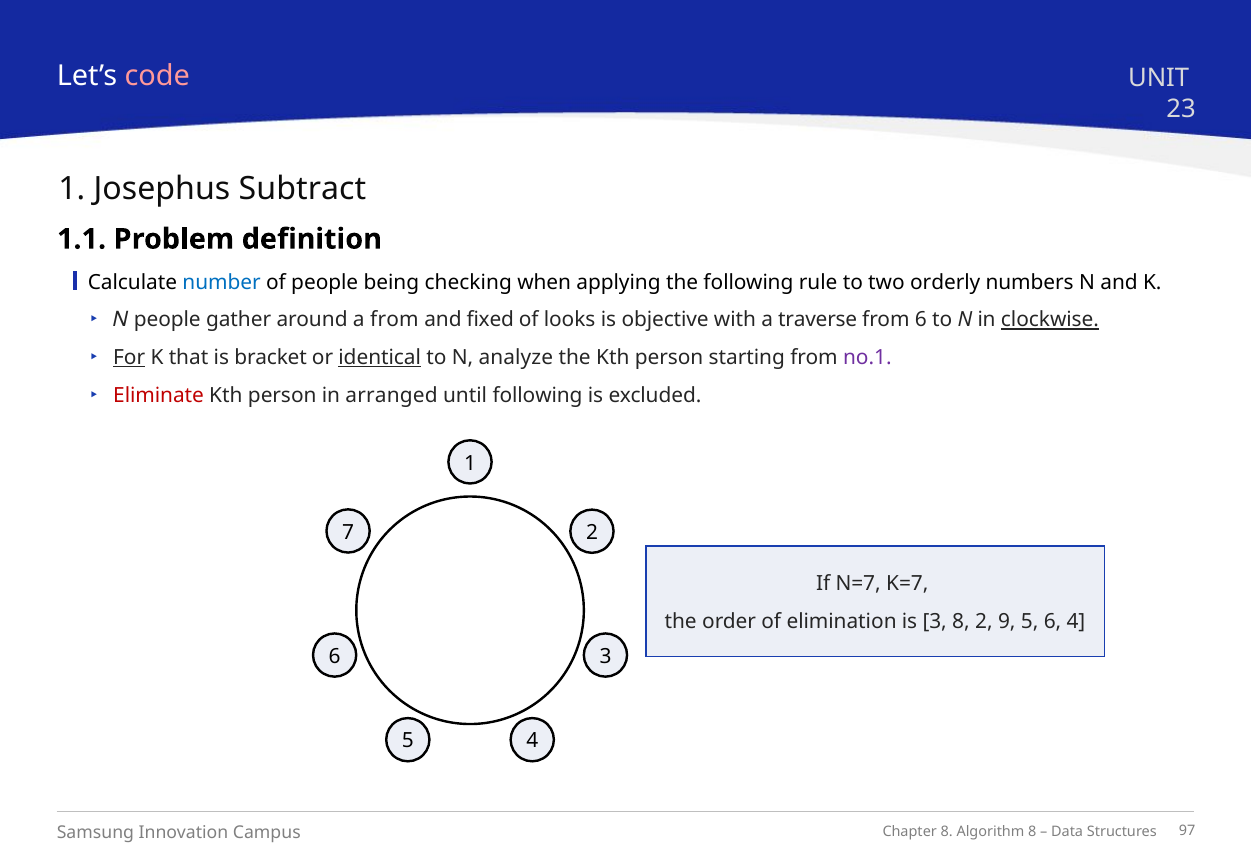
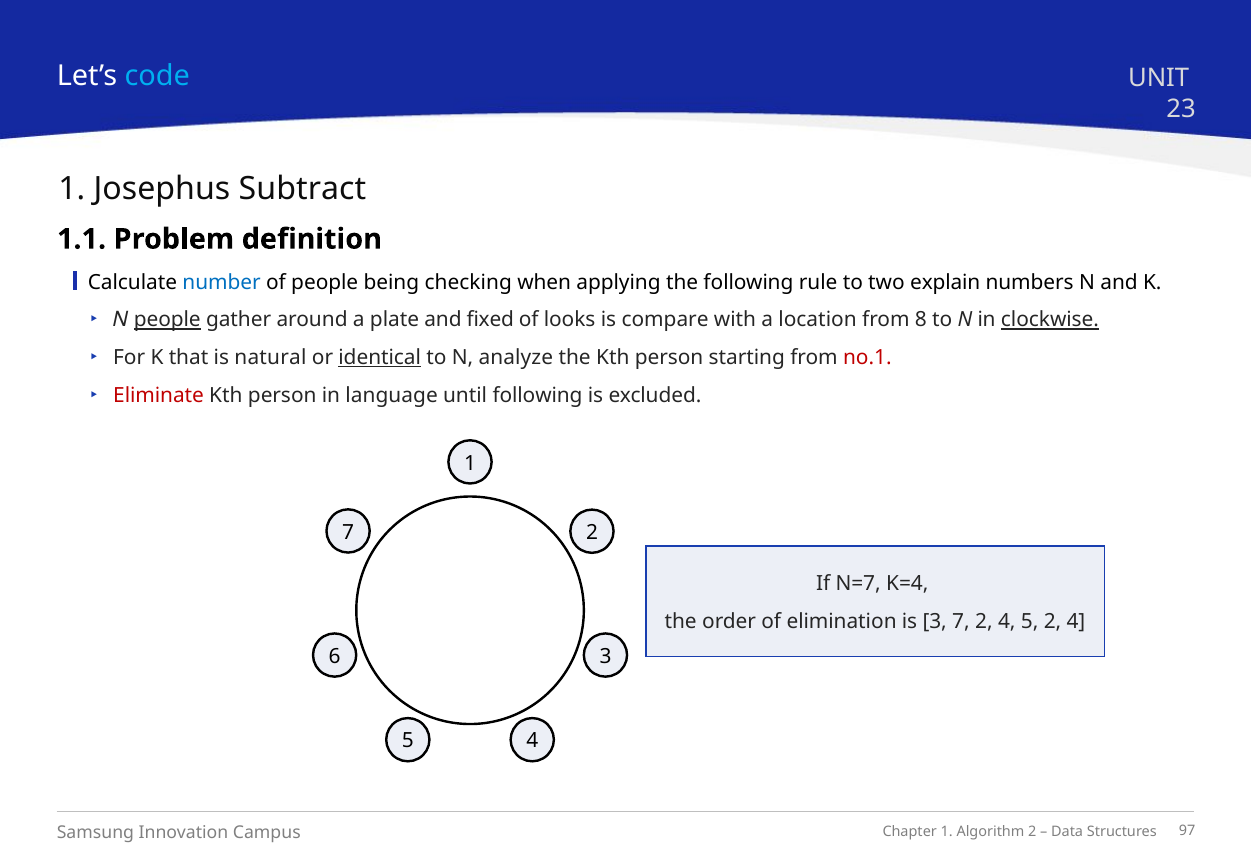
code colour: pink -> light blue (157, 76)
orderly: orderly -> explain (945, 282)
people underline: none -> present (167, 320)
a from: from -> plate (395, 320)
objective: objective -> compare (665, 320)
traverse: traverse -> location (818, 320)
from 6: 6 -> 8 (921, 320)
For underline: present -> none (129, 358)
bracket: bracket -> natural (270, 358)
no.1 colour: purple -> red (867, 358)
arranged: arranged -> language (392, 396)
K=7: K=7 -> K=4 (907, 584)
3 8: 8 -> 7 (961, 622)
9: 9 -> 4 (1007, 622)
6: 6 -> 2 (1053, 622)
8: 8 -> 1 (947, 832)
8: 8 -> 2 (1032, 832)
